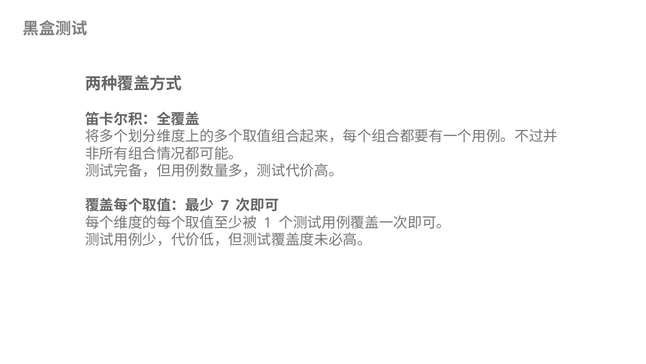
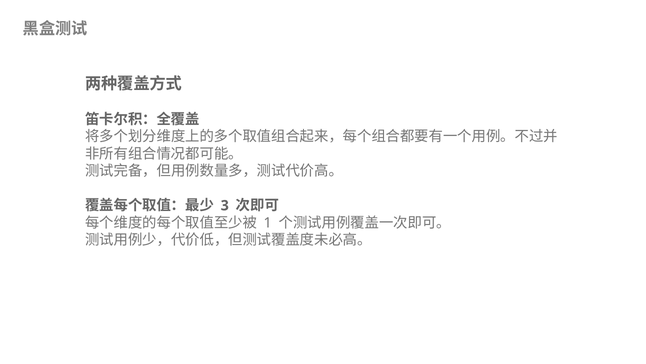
7: 7 -> 3 (225, 205)
